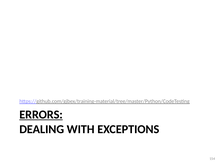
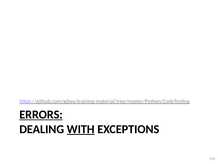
WITH underline: none -> present (81, 129)
